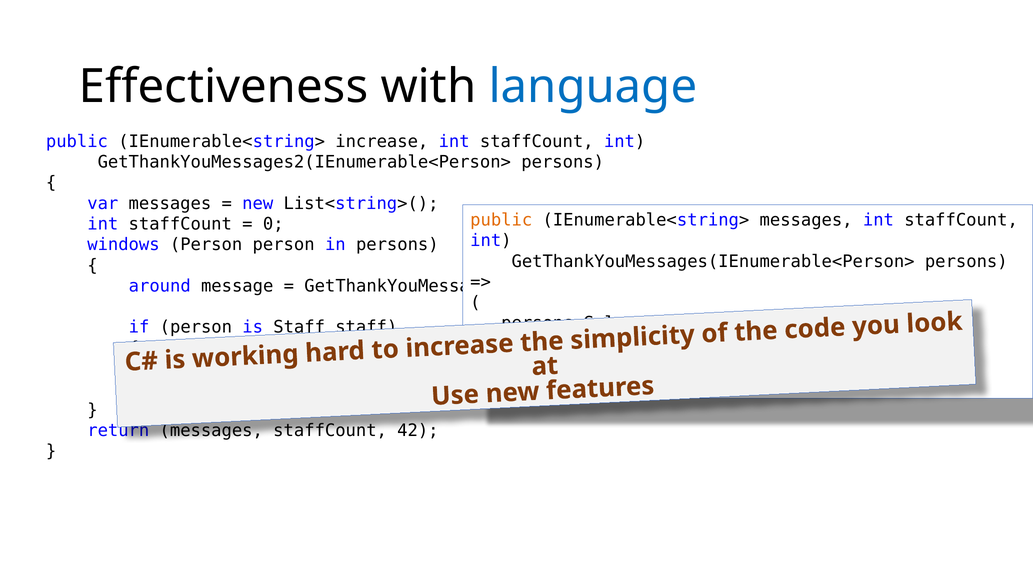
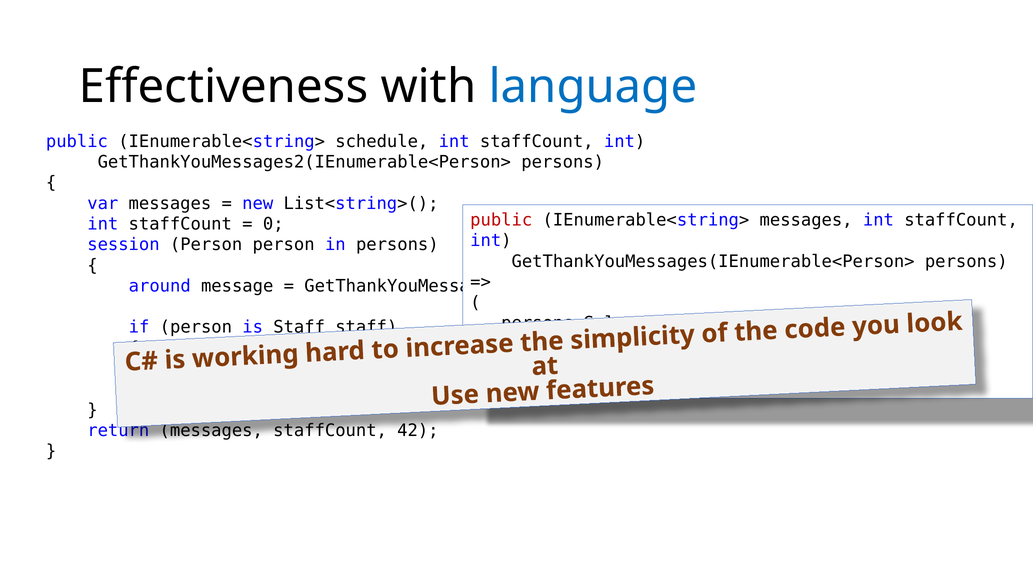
IEnumerable<string> increase: increase -> schedule (382, 141)
public colour: orange -> red (501, 220)
windows: windows -> session (123, 245)
